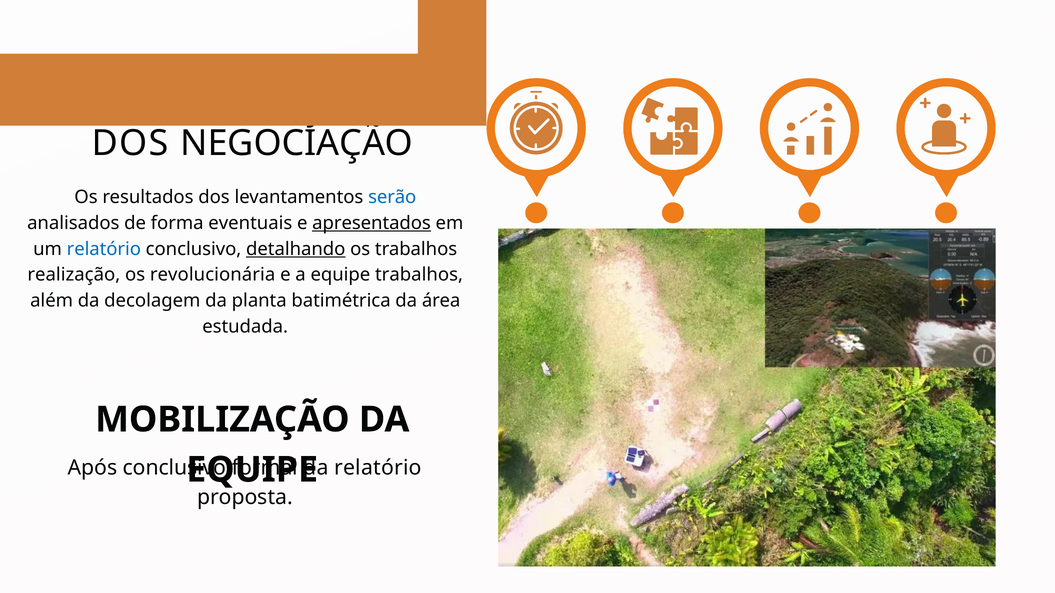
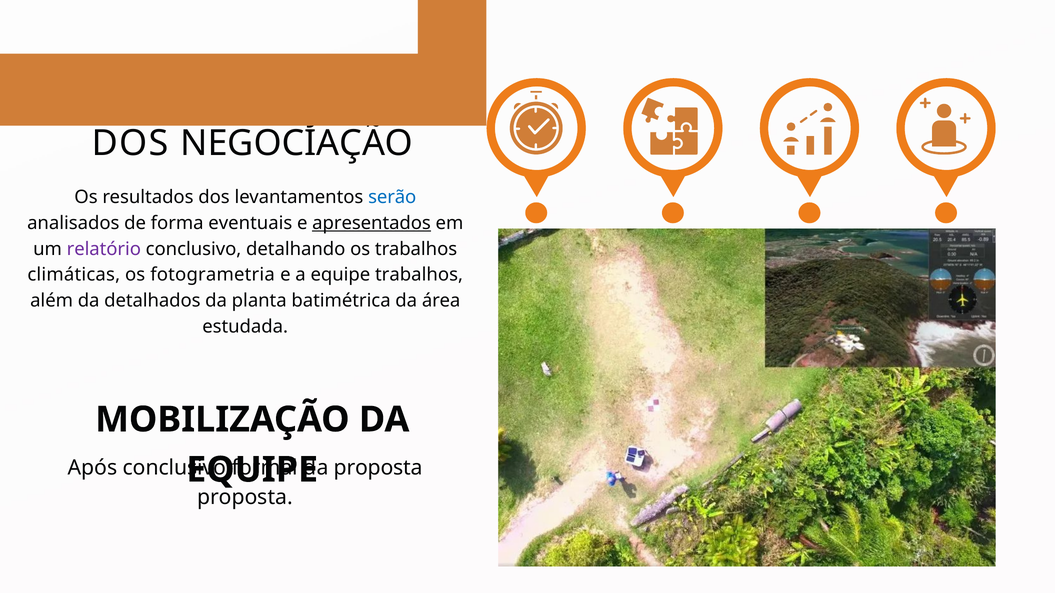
relatório colour: blue -> purple (104, 249)
detalhando underline: present -> none (296, 249)
realização: realização -> climáticas (74, 275)
revolucionária: revolucionária -> fotogrametria (213, 275)
decolagem: decolagem -> detalhados (152, 301)
relatório: relatório -> proposta (378, 468)
